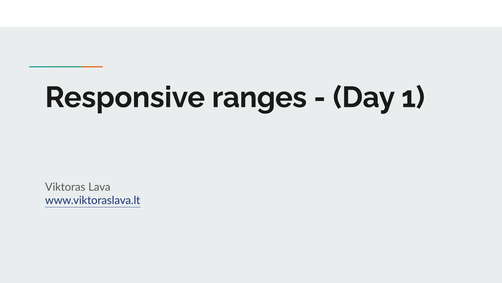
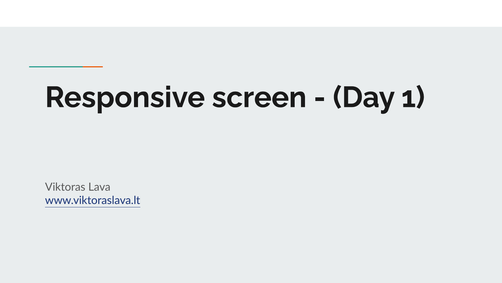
ranges: ranges -> screen (259, 97)
